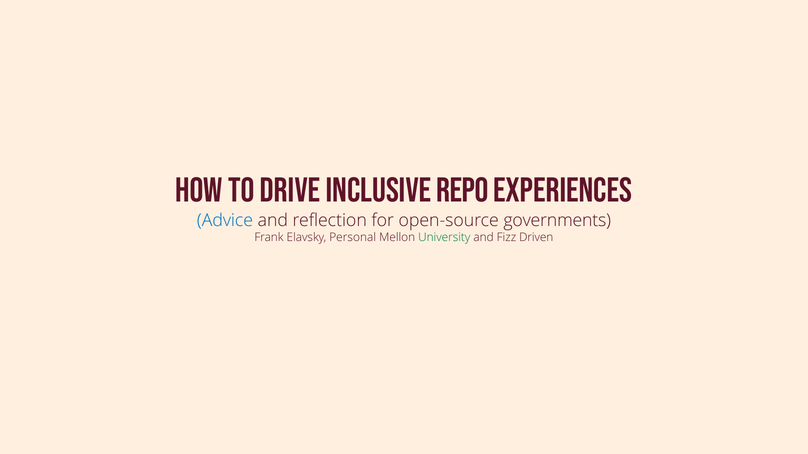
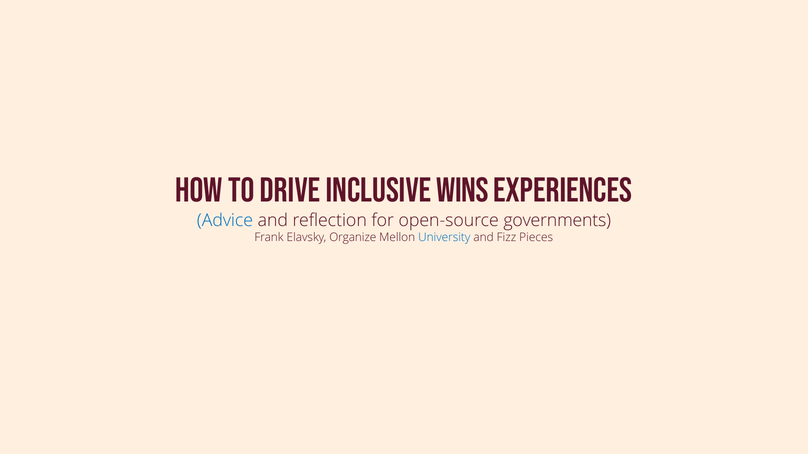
Repo: Repo -> Wins (462, 190)
Personal: Personal -> Organize (353, 238)
University colour: green -> blue (444, 238)
Driven: Driven -> Pieces (536, 238)
